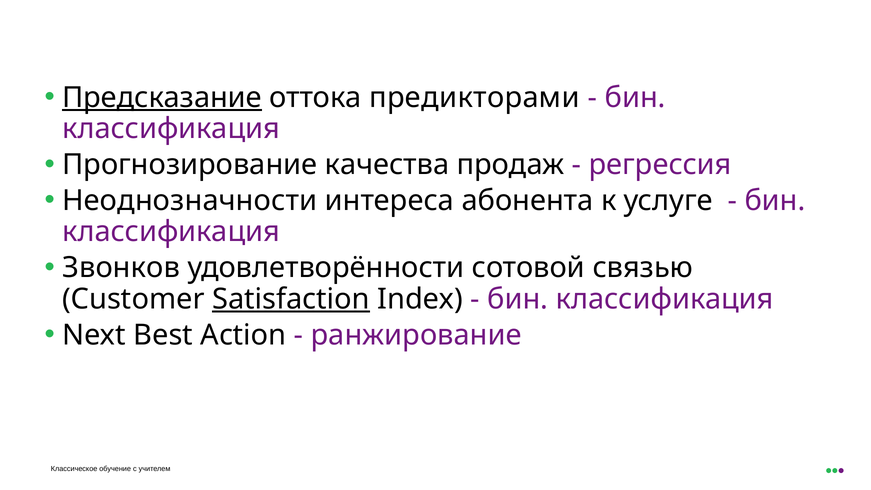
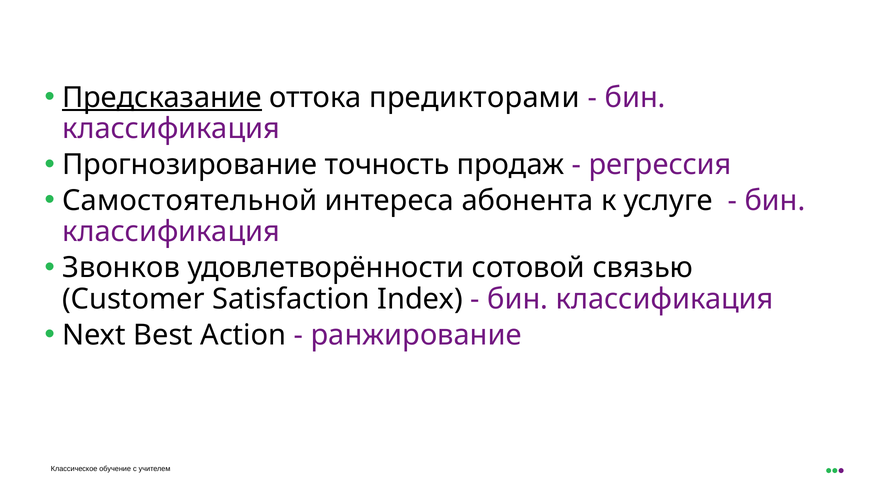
качества: качества -> точность (387, 165)
Неоднозначности: Неоднозначности -> Самостоятельной (190, 201)
Satisfaction underline: present -> none (291, 299)
